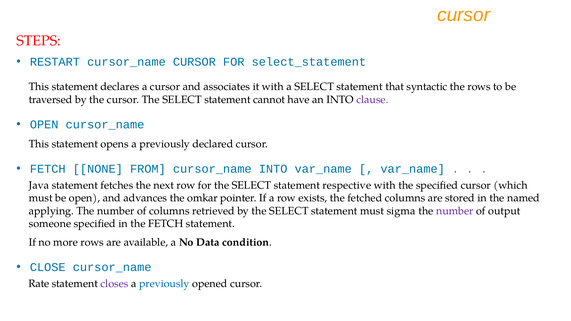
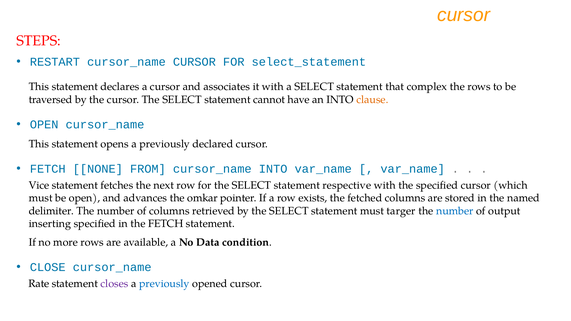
syntactic: syntactic -> complex (427, 87)
clause colour: purple -> orange (372, 100)
Java: Java -> Vice (39, 185)
applying: applying -> delimiter (51, 211)
sigma: sigma -> targer (401, 211)
number colour: purple -> blue (455, 211)
someone: someone -> inserting (50, 224)
